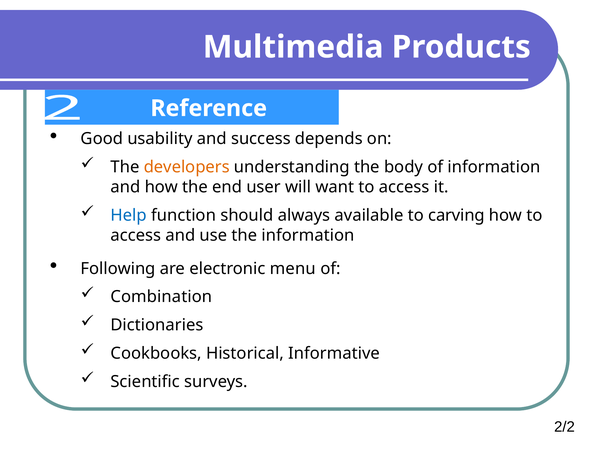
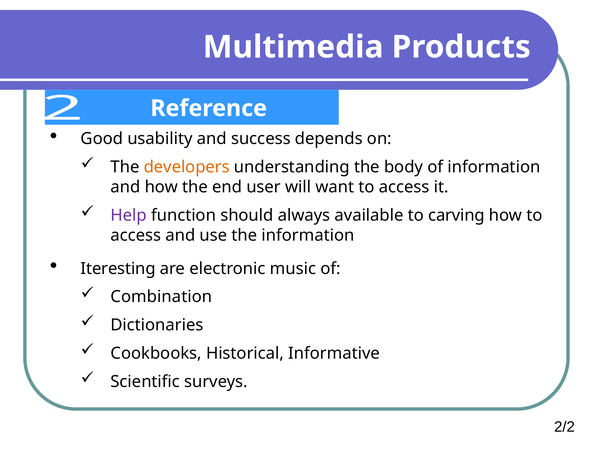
Help colour: blue -> purple (129, 215)
Following: Following -> Iteresting (118, 268)
menu: menu -> music (293, 268)
